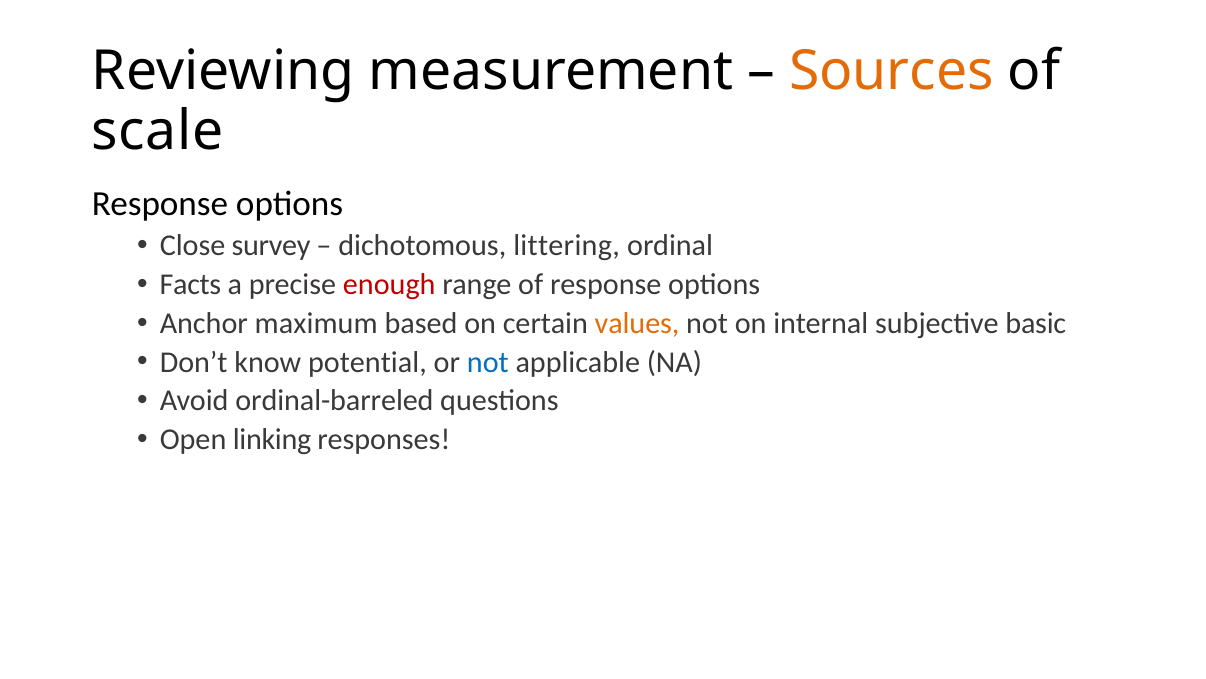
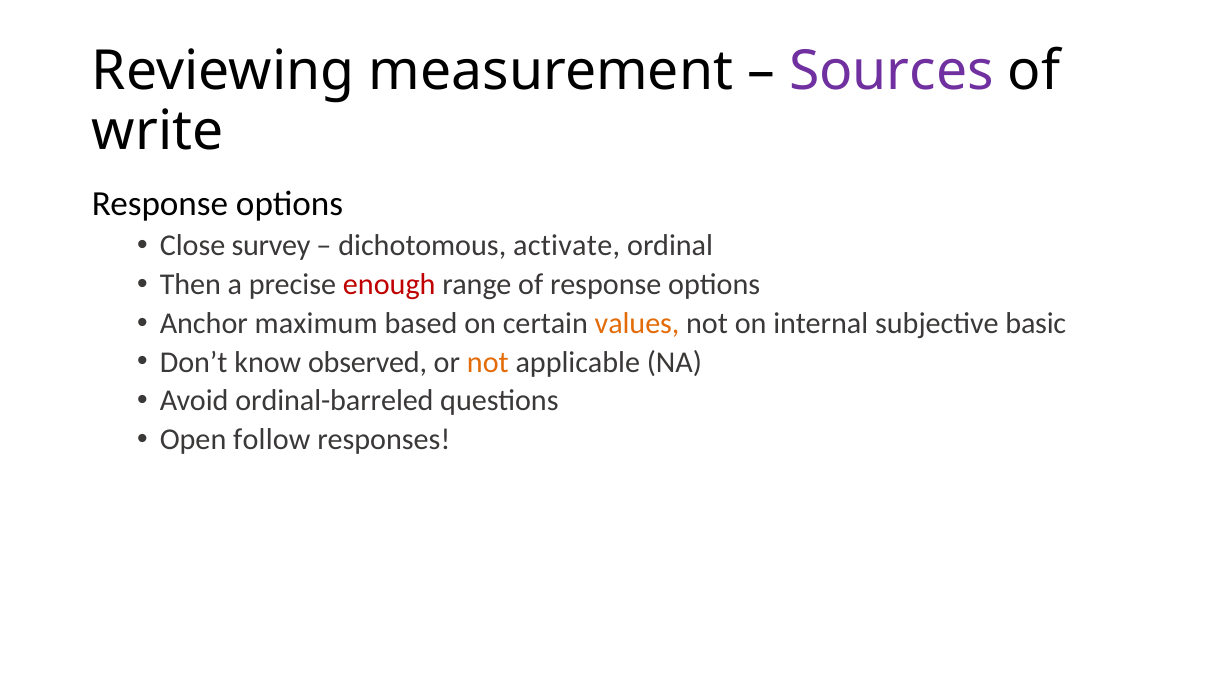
Sources colour: orange -> purple (892, 71)
scale: scale -> write (158, 131)
littering: littering -> activate (567, 245)
Facts: Facts -> Then (190, 284)
potential: potential -> observed (368, 362)
not colour: blue -> orange (488, 362)
linking: linking -> follow (272, 439)
